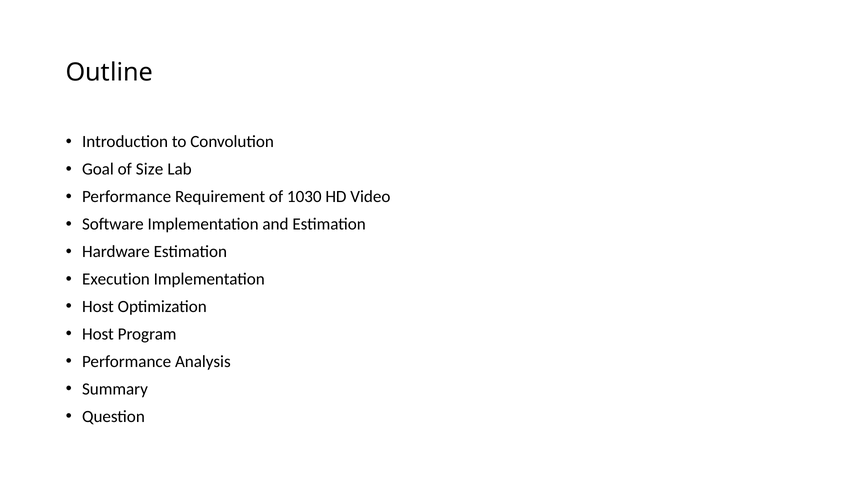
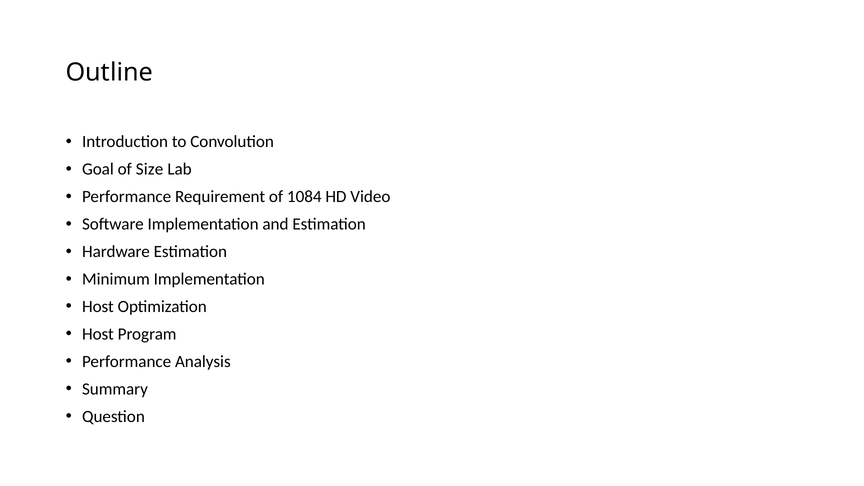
1030: 1030 -> 1084 (304, 197)
Execution: Execution -> Minimum (116, 279)
